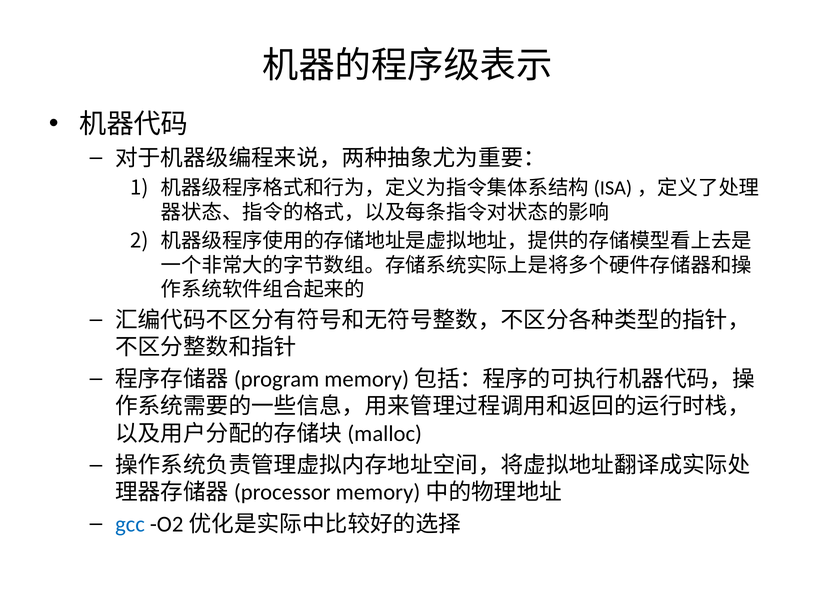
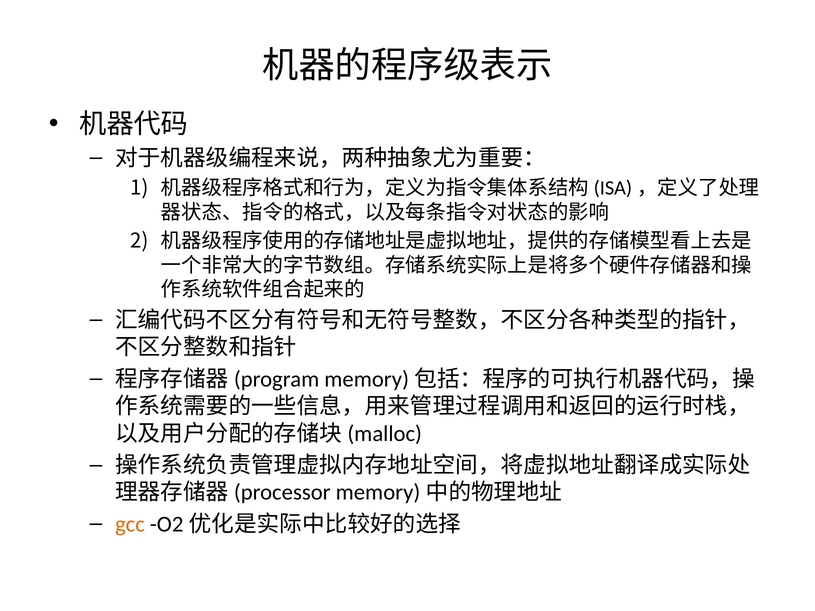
gcc colour: blue -> orange (130, 524)
